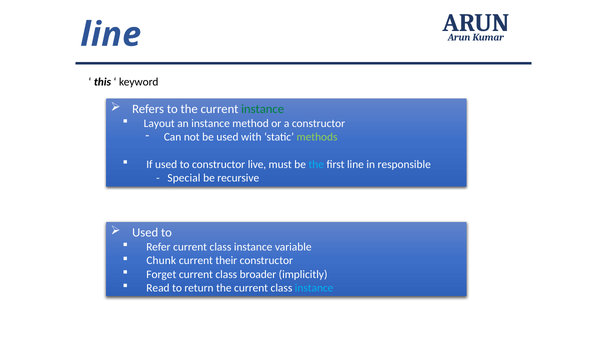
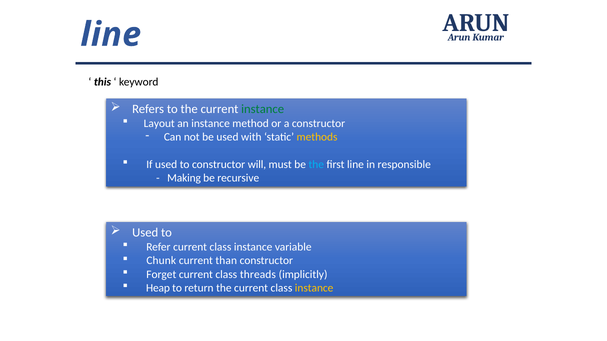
methods colour: light green -> yellow (317, 137)
live: live -> will (257, 165)
Special: Special -> Making (184, 178)
their: their -> than (226, 261)
broader: broader -> threads (258, 275)
Read: Read -> Heap (158, 288)
instance colour: light blue -> yellow (314, 288)
